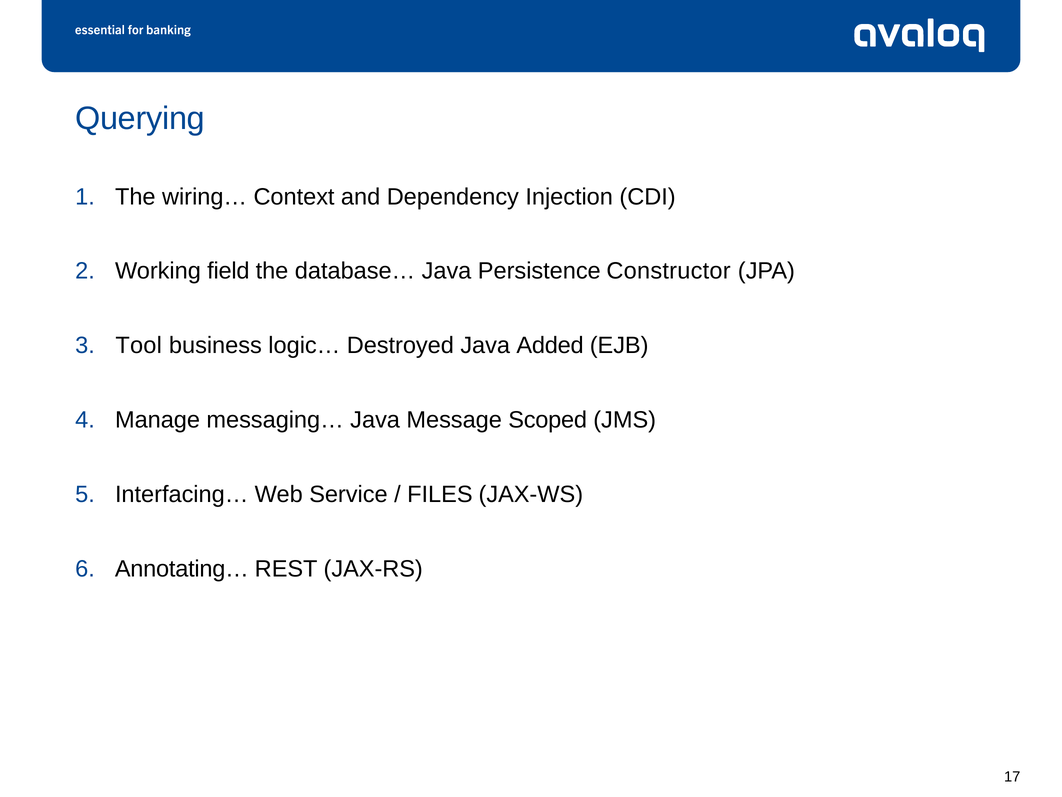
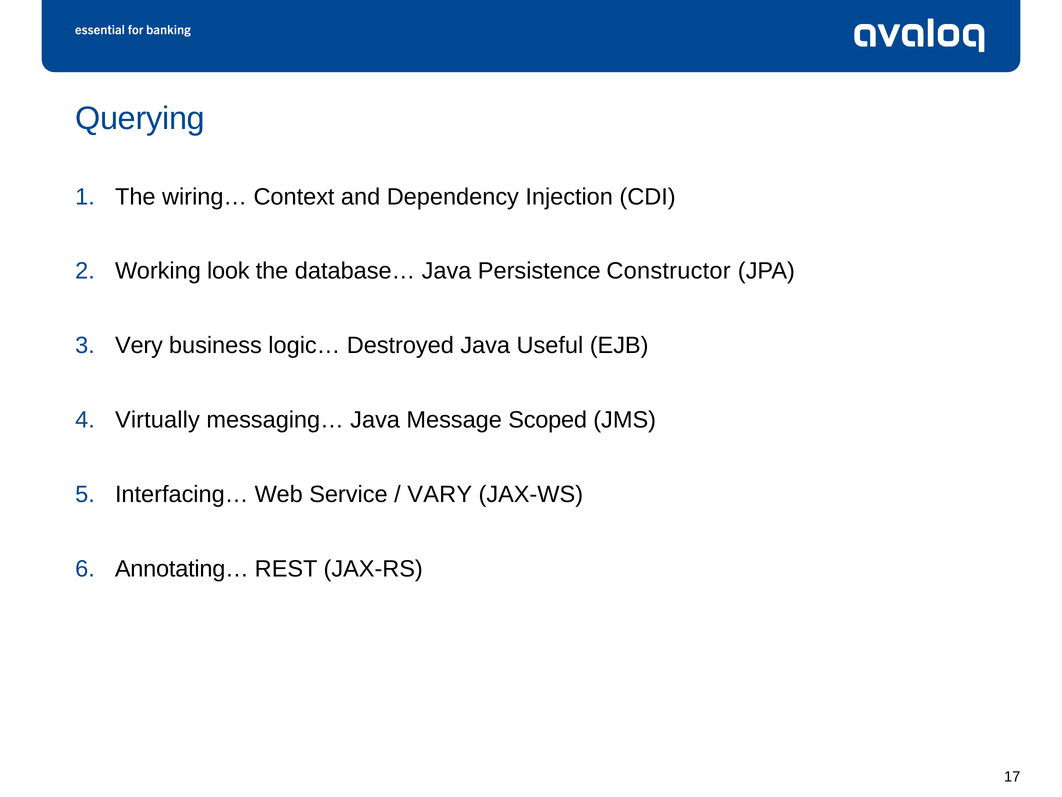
field: field -> look (228, 271)
Tool: Tool -> Very (139, 345)
Added: Added -> Useful (550, 345)
Manage: Manage -> Virtually (157, 420)
FILES: FILES -> VARY (440, 494)
